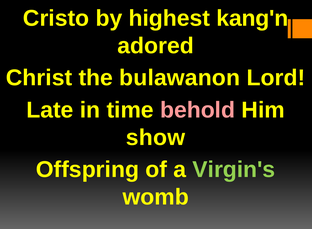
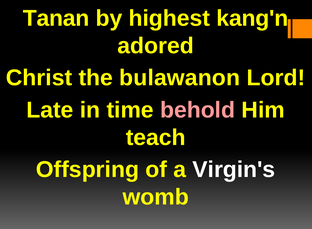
Cristo: Cristo -> Tanan (56, 18)
show: show -> teach (156, 138)
Virgin's colour: light green -> white (234, 170)
